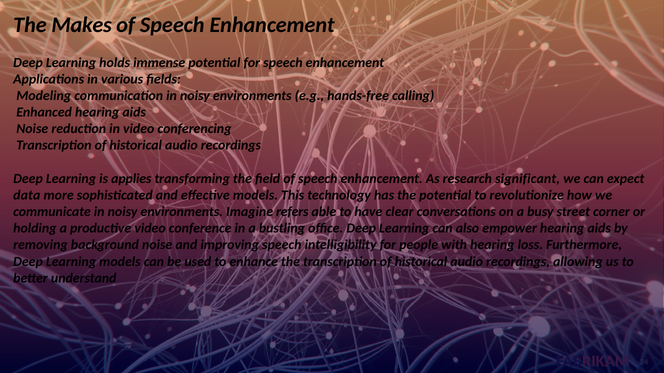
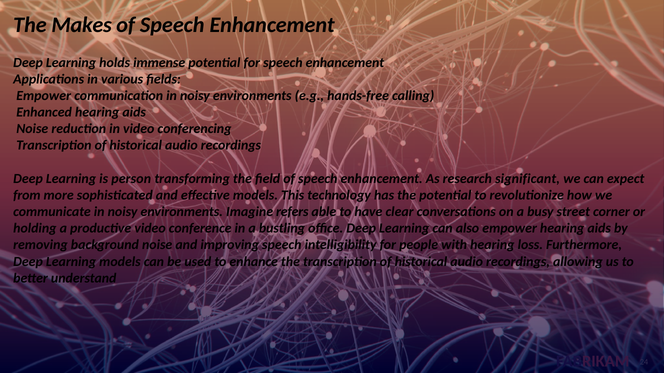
Modeling: Modeling -> Empower (44, 96)
applies: applies -> person (131, 179)
data: data -> from (27, 195)
